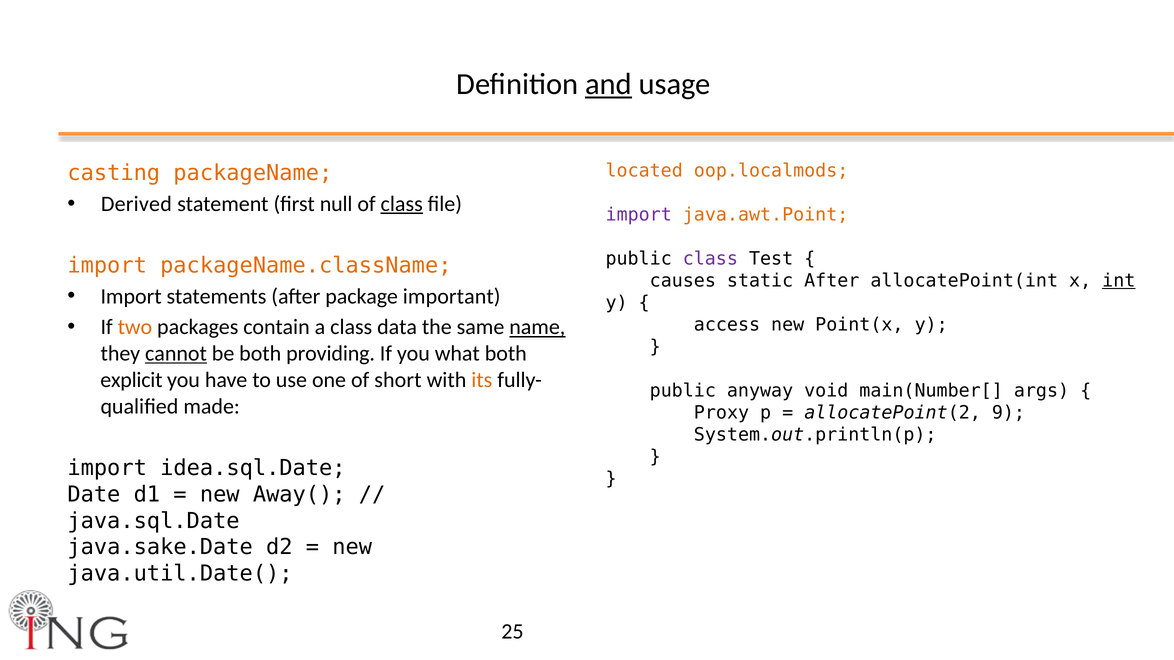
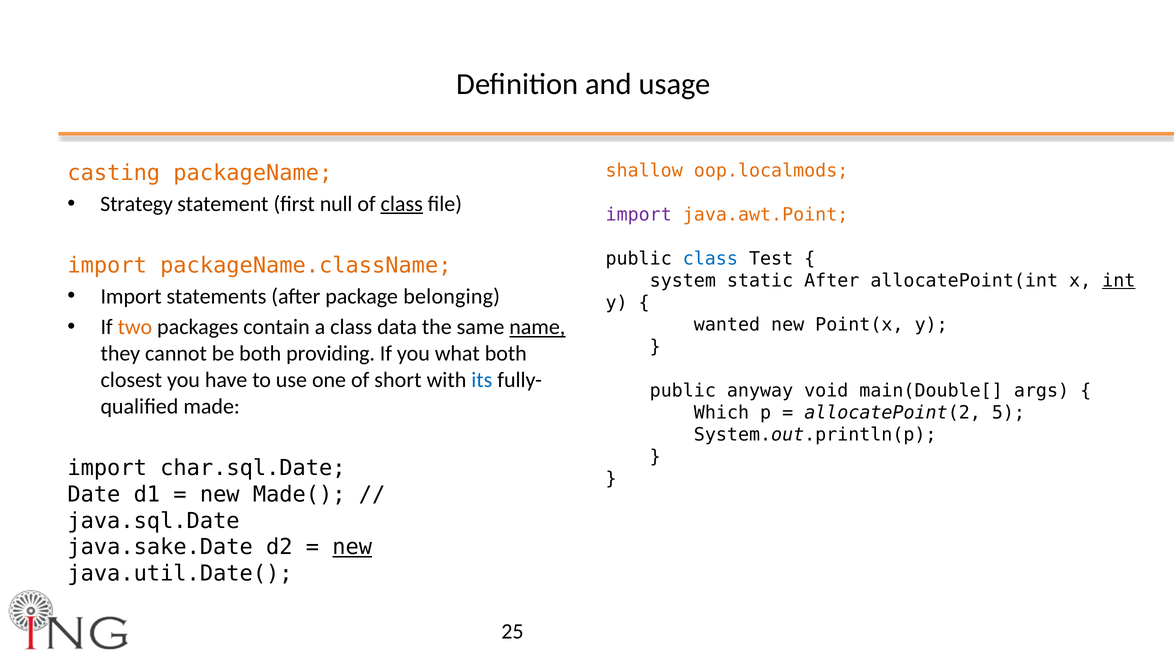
and underline: present -> none (609, 84)
located: located -> shallow (644, 171)
Derived: Derived -> Strategy (137, 204)
class colour: purple -> blue (710, 259)
causes: causes -> system (683, 281)
important: important -> belonging (452, 297)
access: access -> wanted (727, 325)
cannot underline: present -> none (176, 354)
explicit: explicit -> closest (131, 380)
its colour: orange -> blue (482, 380)
main(Number[: main(Number[ -> main(Double[ (931, 391)
Proxy: Proxy -> Which (721, 413)
9: 9 -> 5 (1008, 413)
idea.sql.Date: idea.sql.Date -> char.sql.Date (253, 468)
Away(: Away( -> Made( (299, 495)
new underline: none -> present (352, 547)
